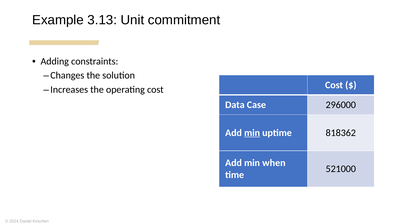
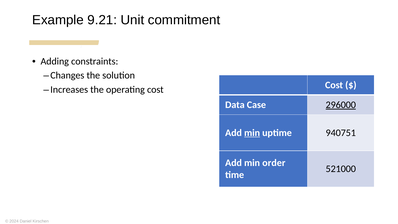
3.13: 3.13 -> 9.21 (102, 20)
296000 underline: none -> present (341, 105)
818362: 818362 -> 940751 (341, 133)
when: when -> order (274, 163)
